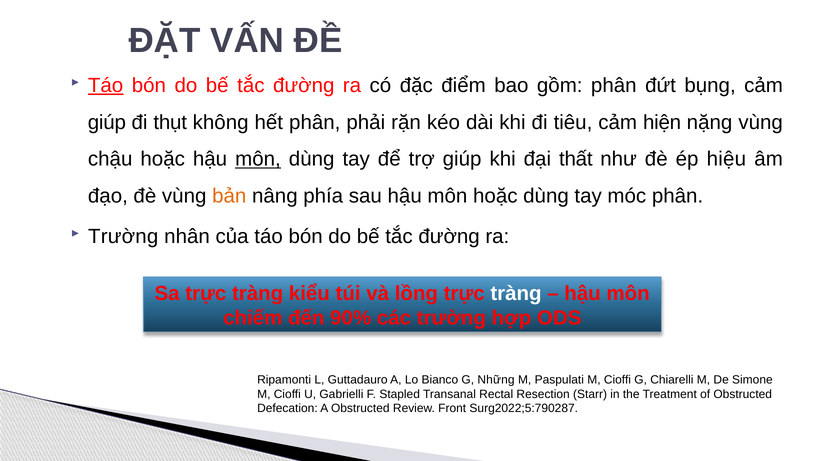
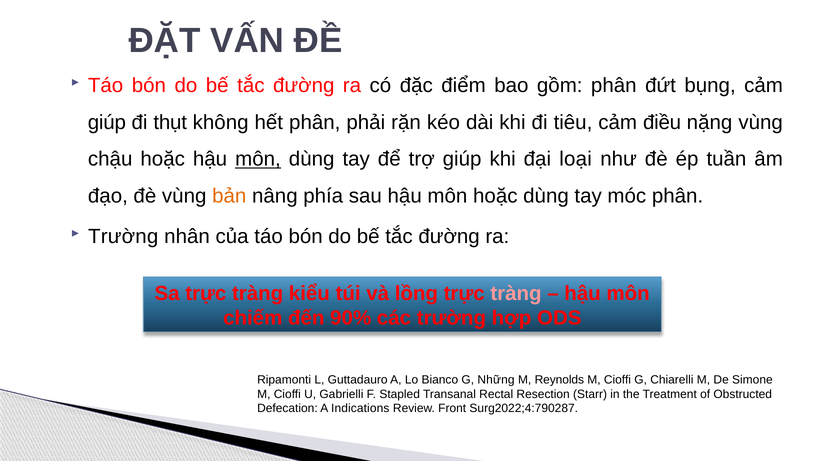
Táo underline: present -> none (106, 85)
hiện: hiện -> điều (662, 122)
thất: thất -> loại (576, 159)
hiệu: hiệu -> tuần (726, 159)
tràng colour: white -> pink (516, 293)
Paspulati: Paspulati -> Reynolds (559, 380)
A Obstructed: Obstructed -> Indications (360, 409)
Surg2022;5:790287: Surg2022;5:790287 -> Surg2022;4:790287 (524, 409)
